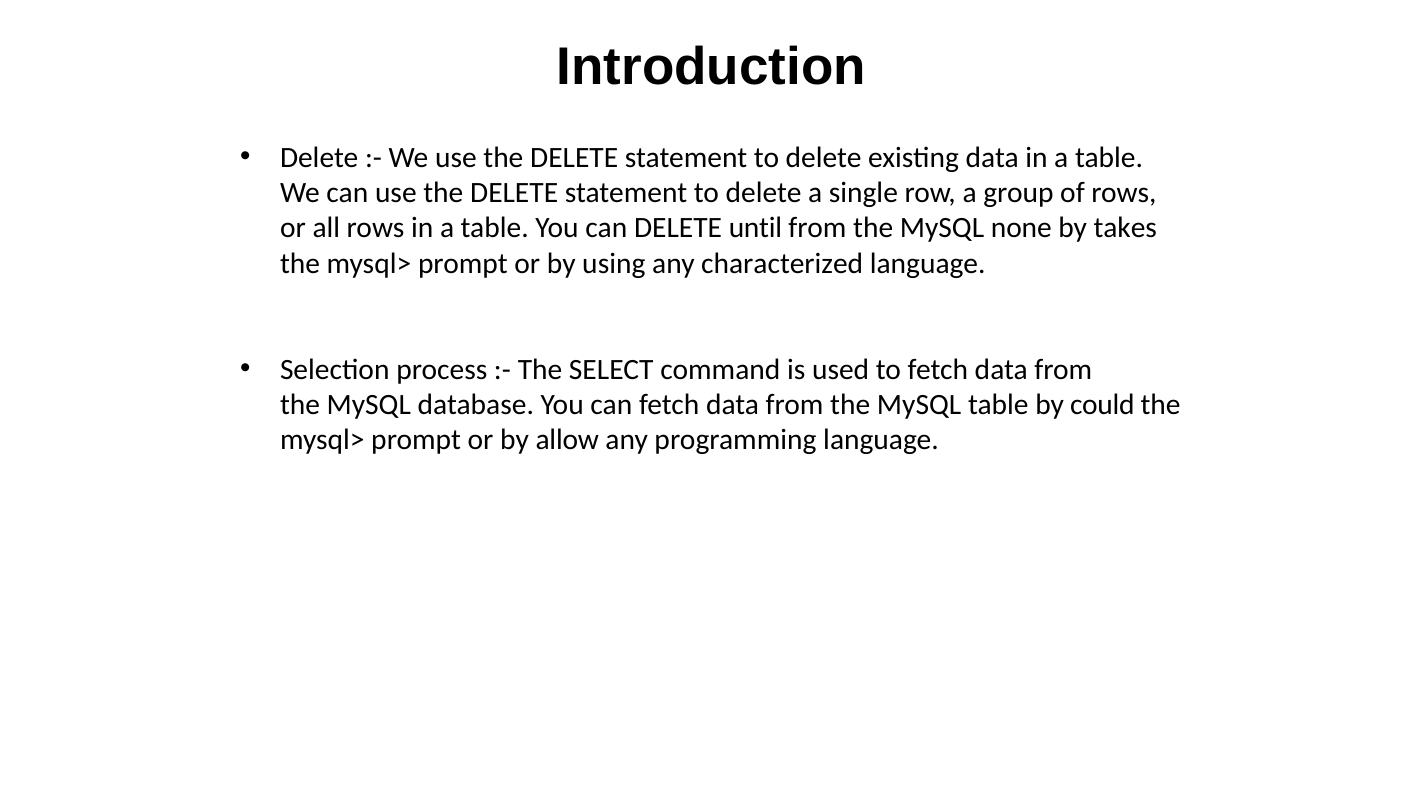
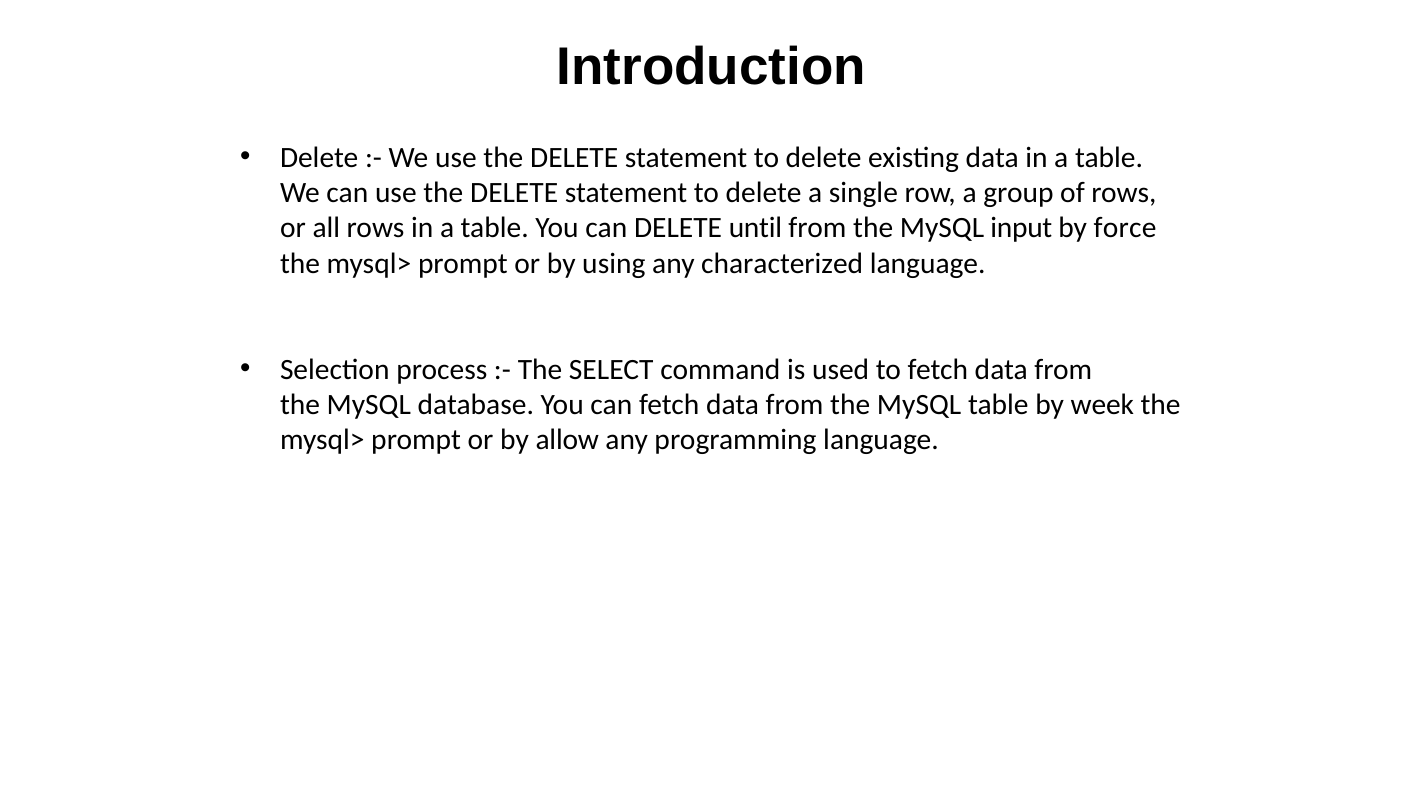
none: none -> input (1021, 228)
takes: takes -> force (1125, 228)
could: could -> week (1102, 405)
